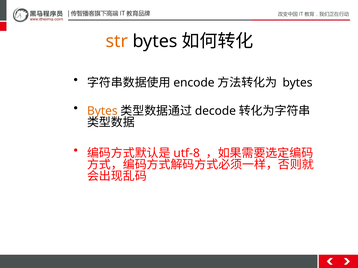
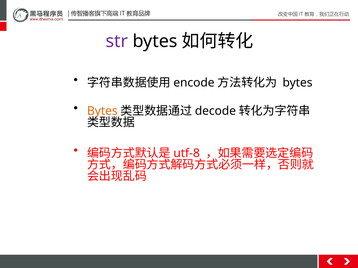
str colour: orange -> purple (117, 41)
